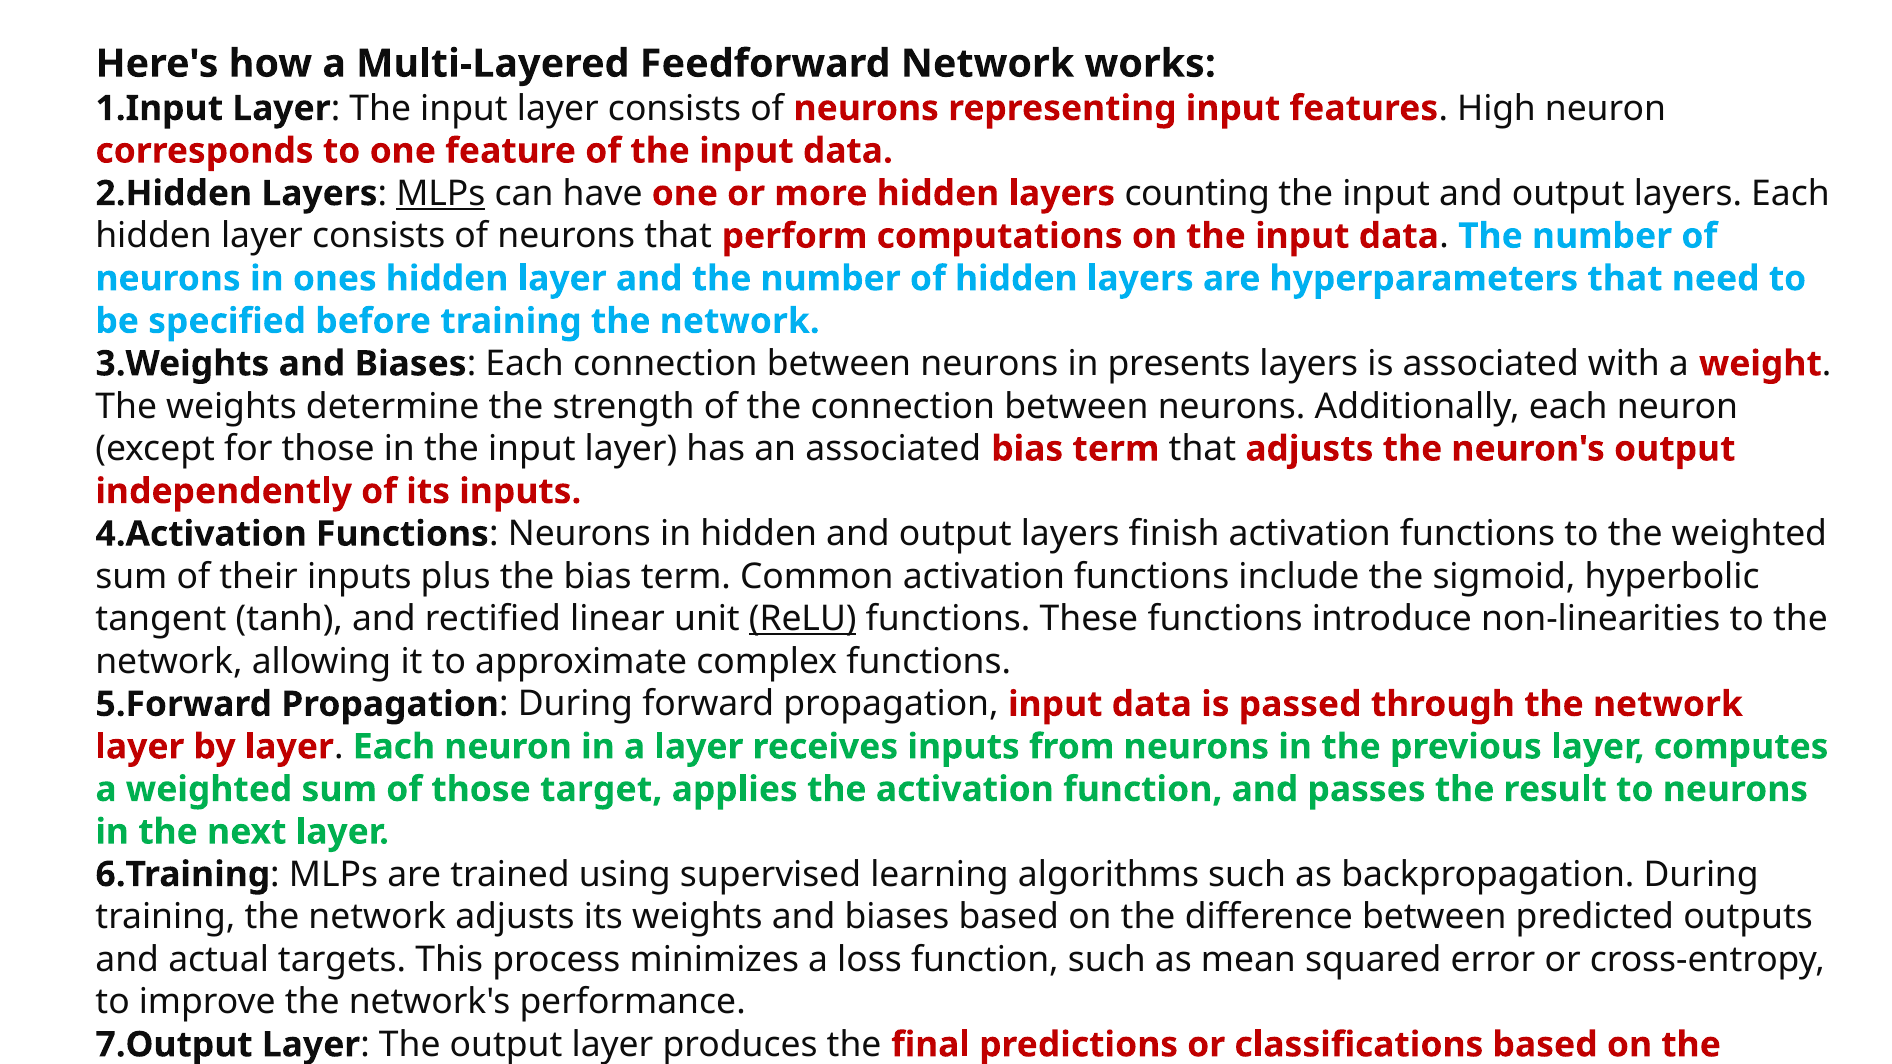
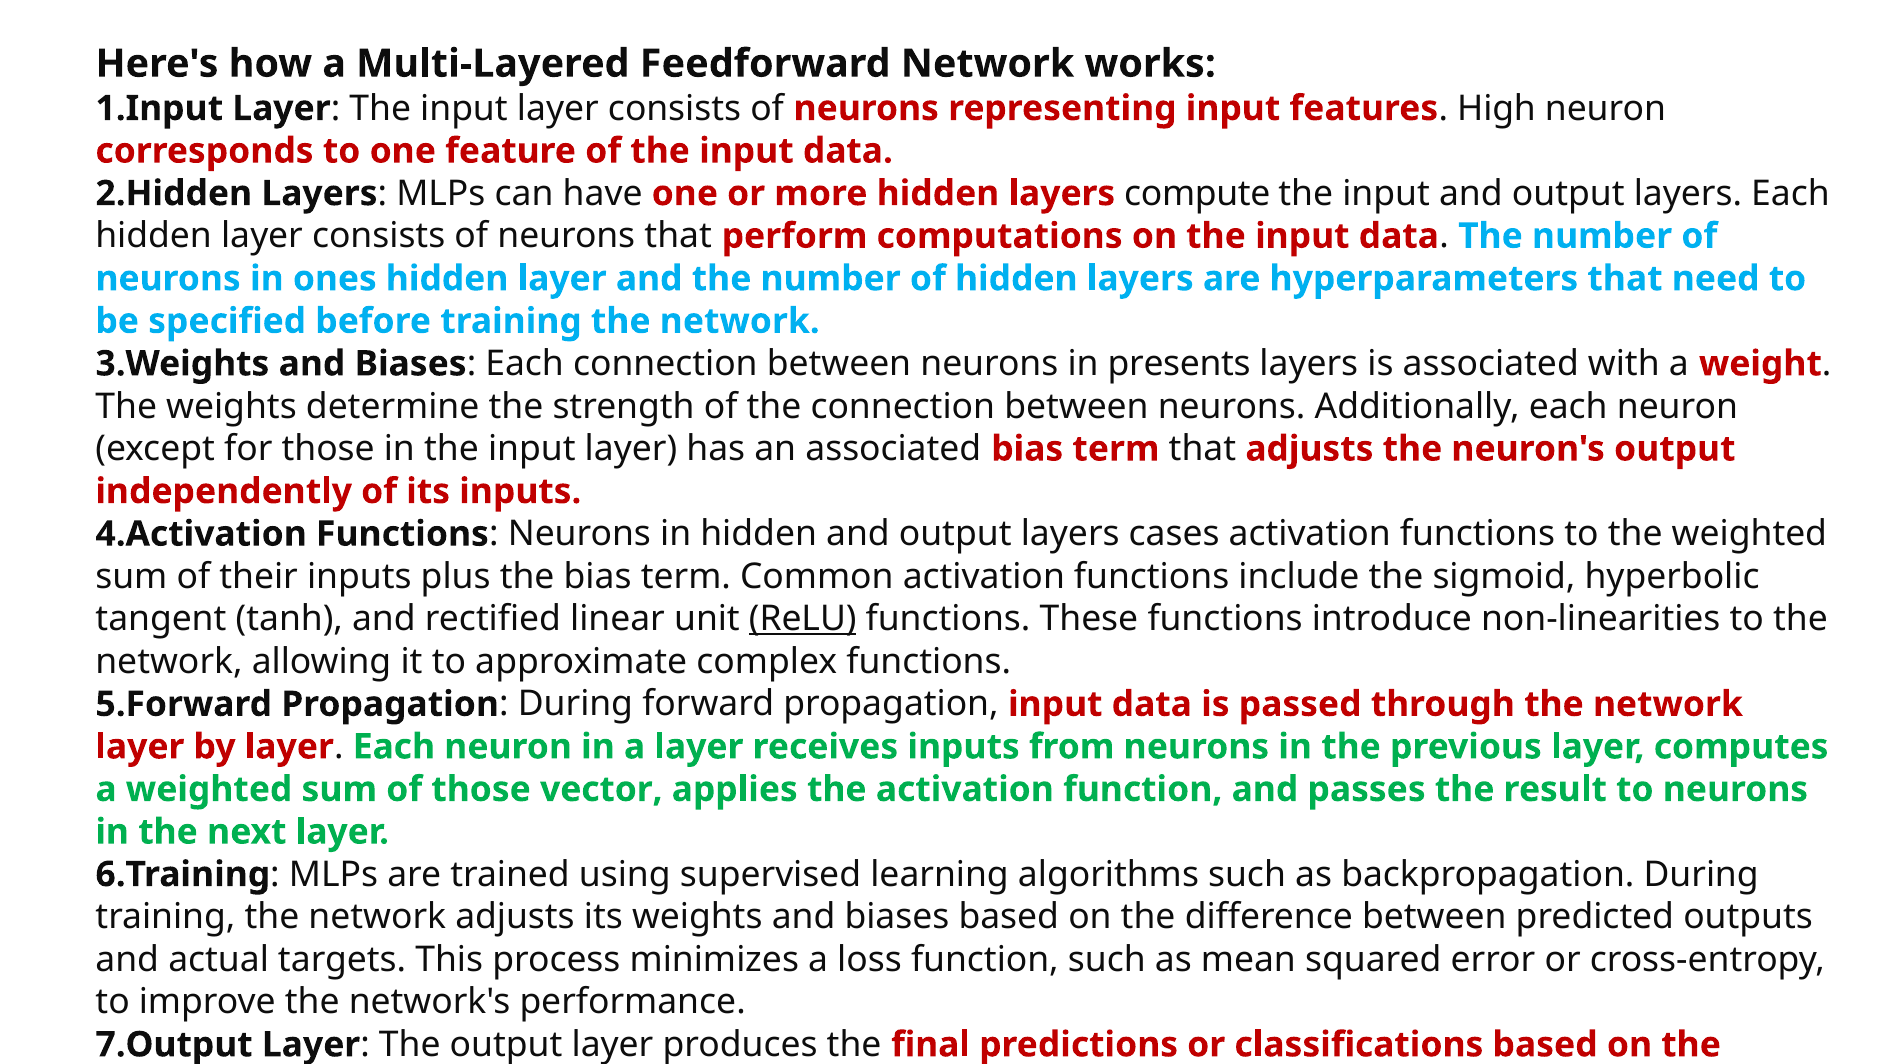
MLPs underline: present -> none (441, 194)
counting: counting -> compute (1197, 194)
finish: finish -> cases (1174, 534)
target: target -> vector (601, 790)
